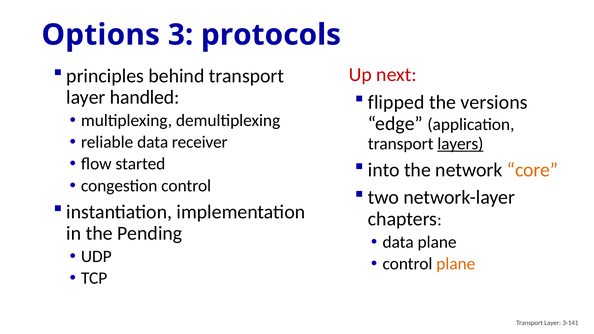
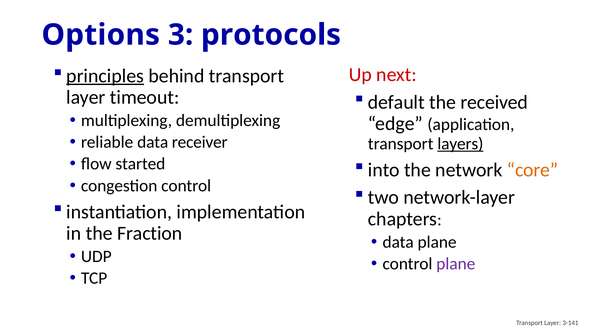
principles underline: none -> present (105, 76)
handled: handled -> timeout (145, 97)
flipped: flipped -> default (396, 102)
versions: versions -> received (494, 102)
Pending: Pending -> Fraction (150, 233)
plane colour: orange -> purple (456, 264)
